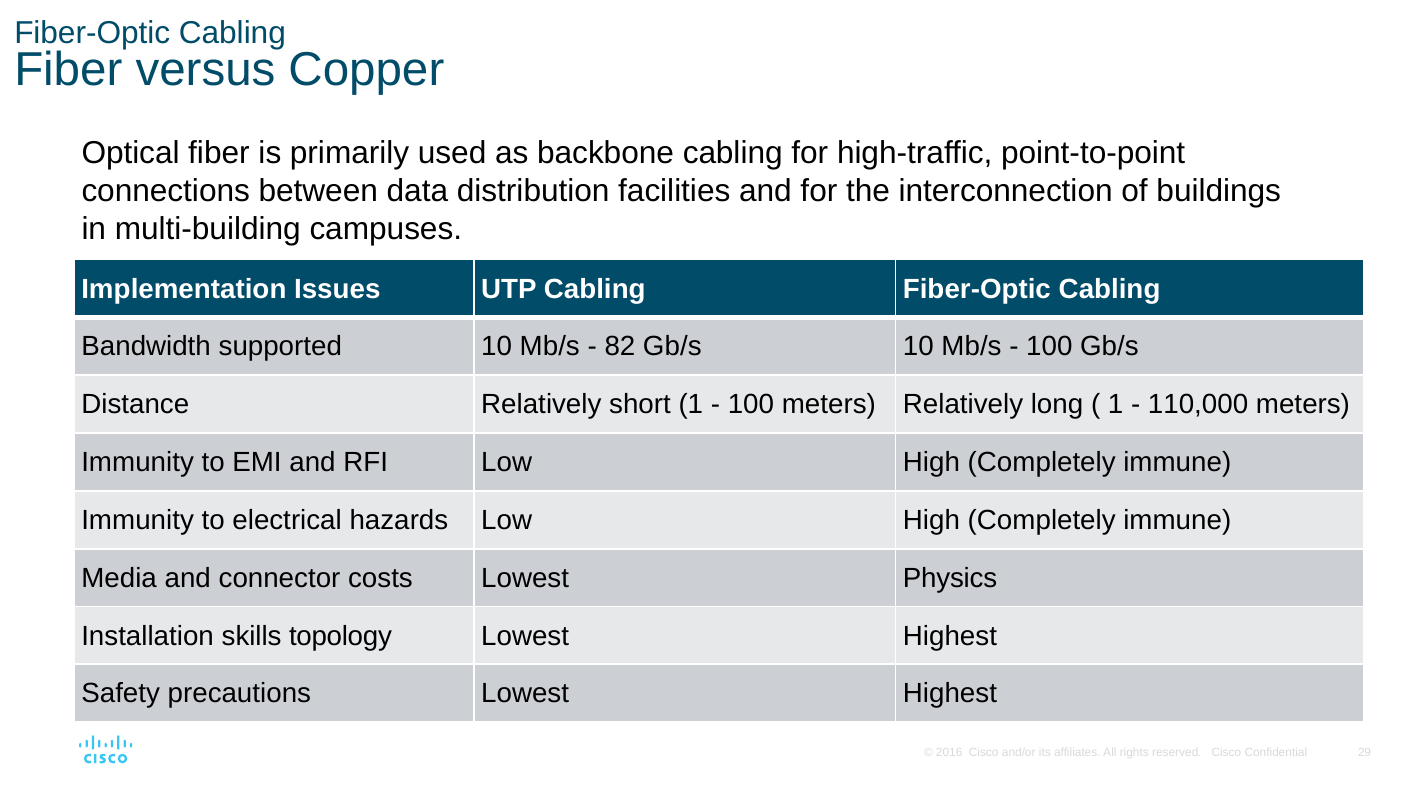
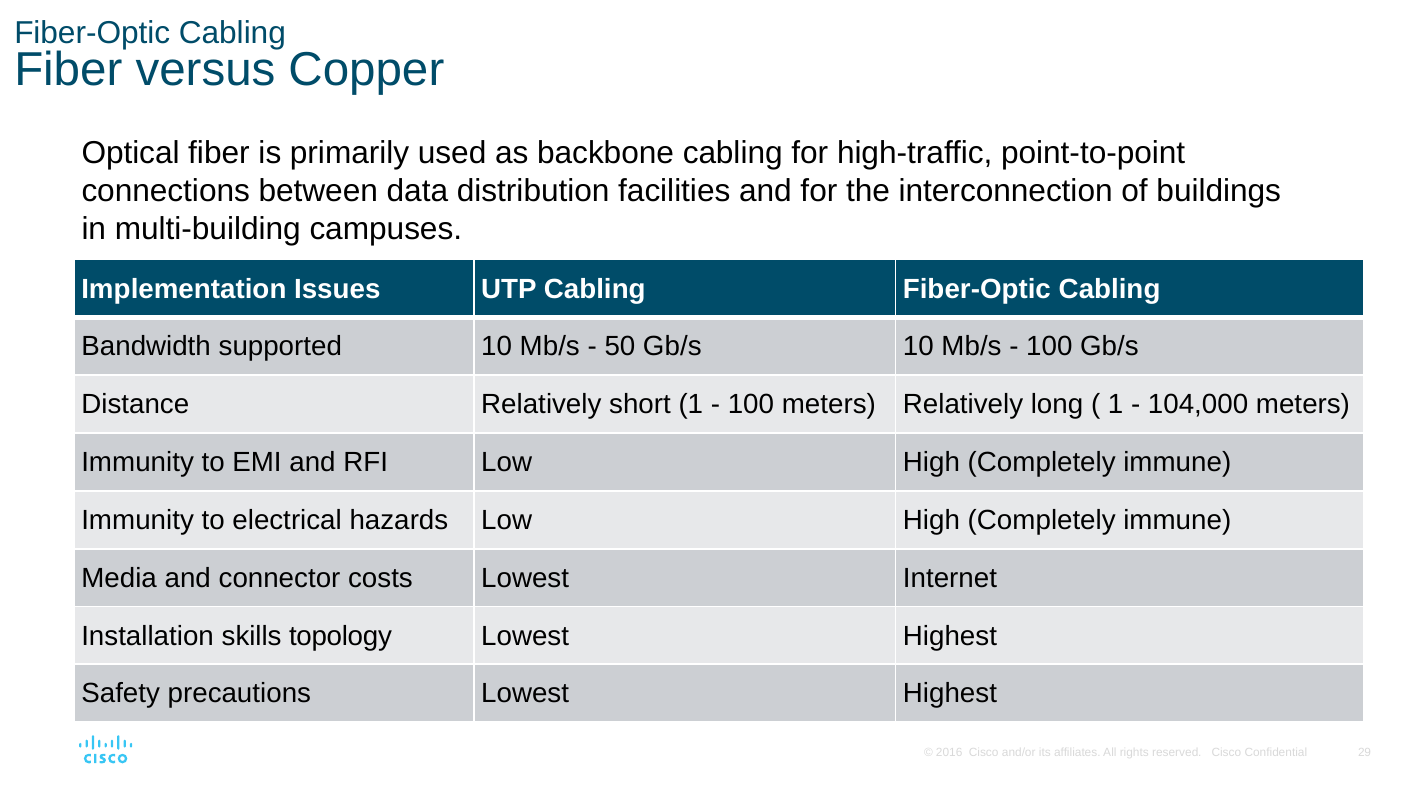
82: 82 -> 50 (620, 347)
110,000: 110,000 -> 104,000 (1198, 404)
Physics: Physics -> Internet (950, 578)
